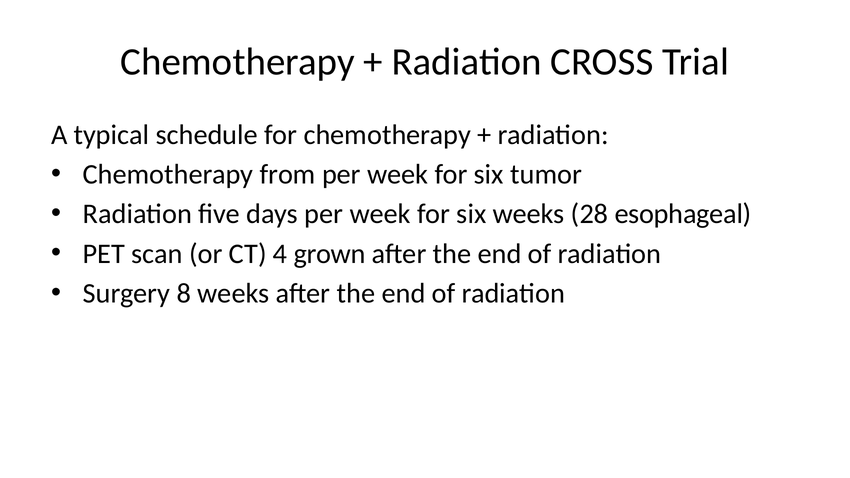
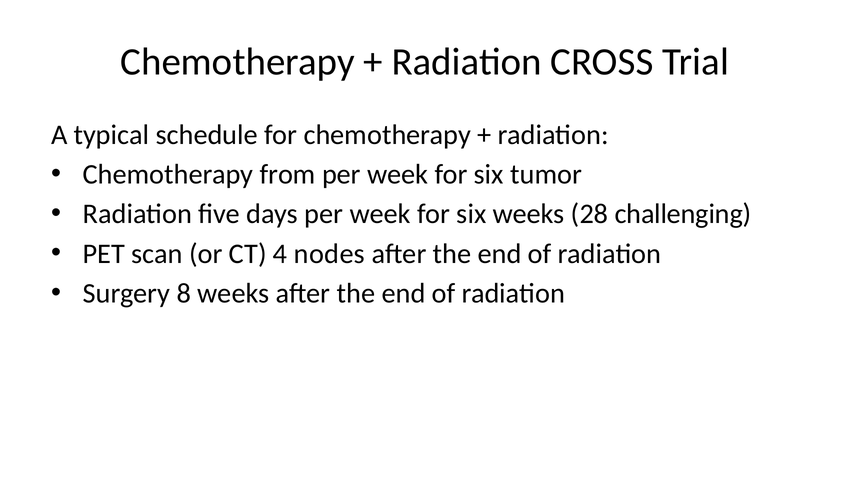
esophageal: esophageal -> challenging (683, 214)
grown: grown -> nodes (329, 254)
